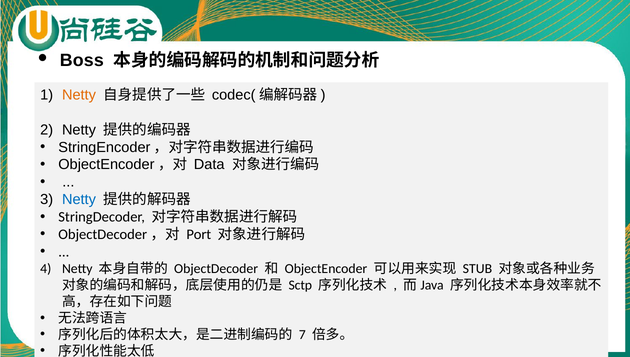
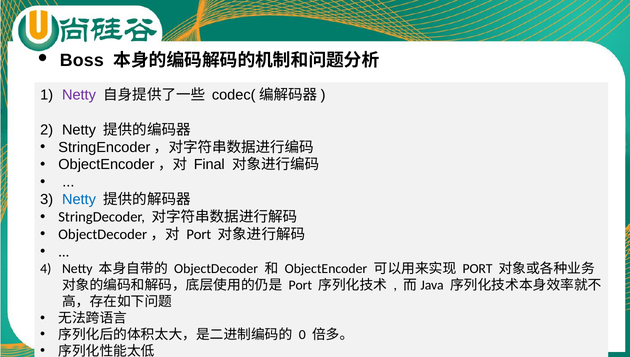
Netty colour: orange -> purple (79, 95)
Data: Data -> Final (209, 165)
STUB: STUB -> PORT (478, 269)
Sctp: Sctp -> Port (300, 286)
7: 7 -> 0 (302, 335)
